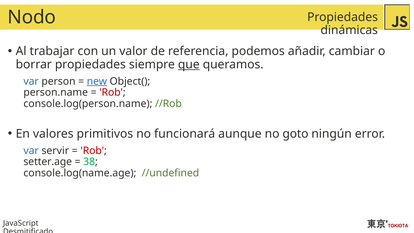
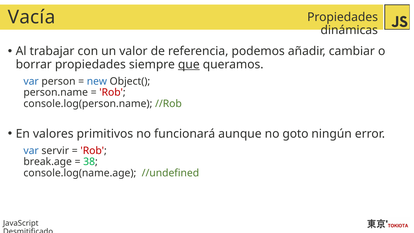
Nodo: Nodo -> Vacía (32, 17)
new underline: present -> none (97, 81)
setter.age: setter.age -> break.age (48, 162)
